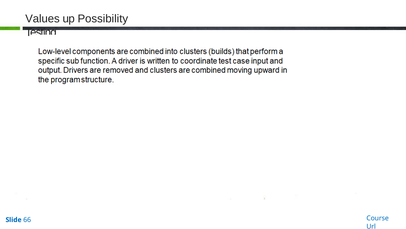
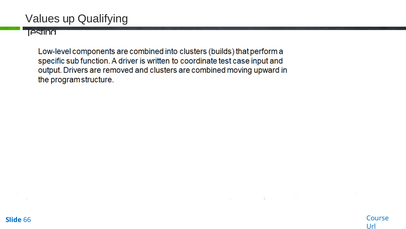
Possibility: Possibility -> Qualifying (103, 19)
